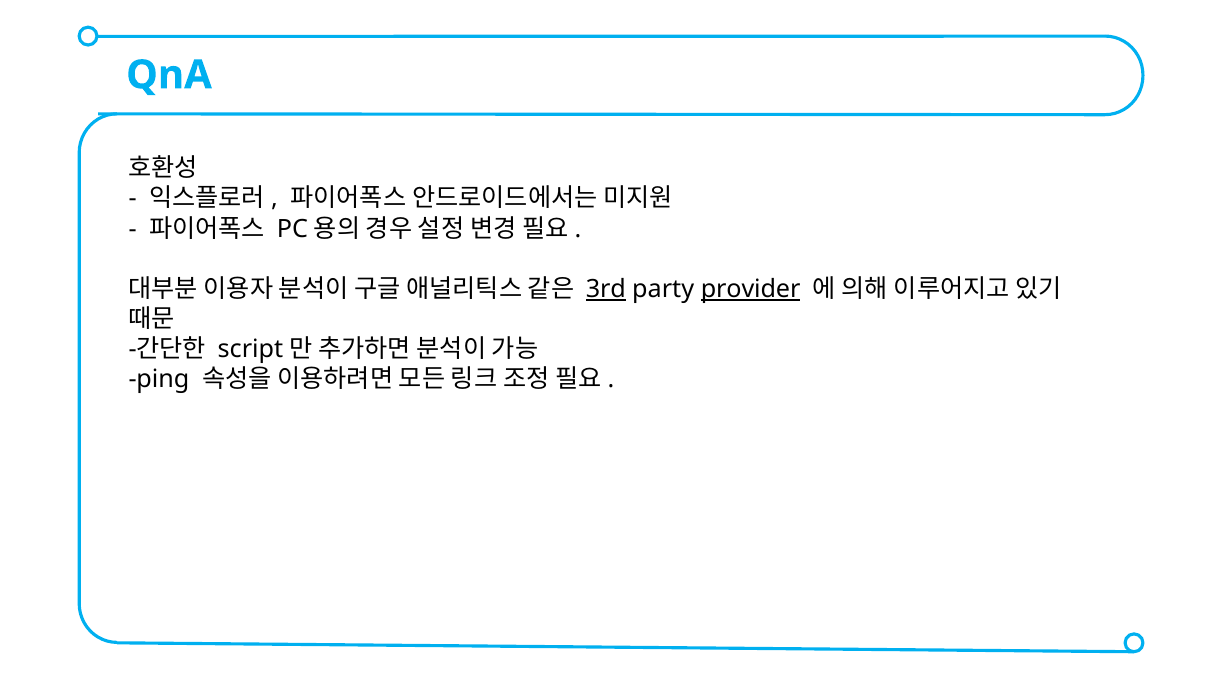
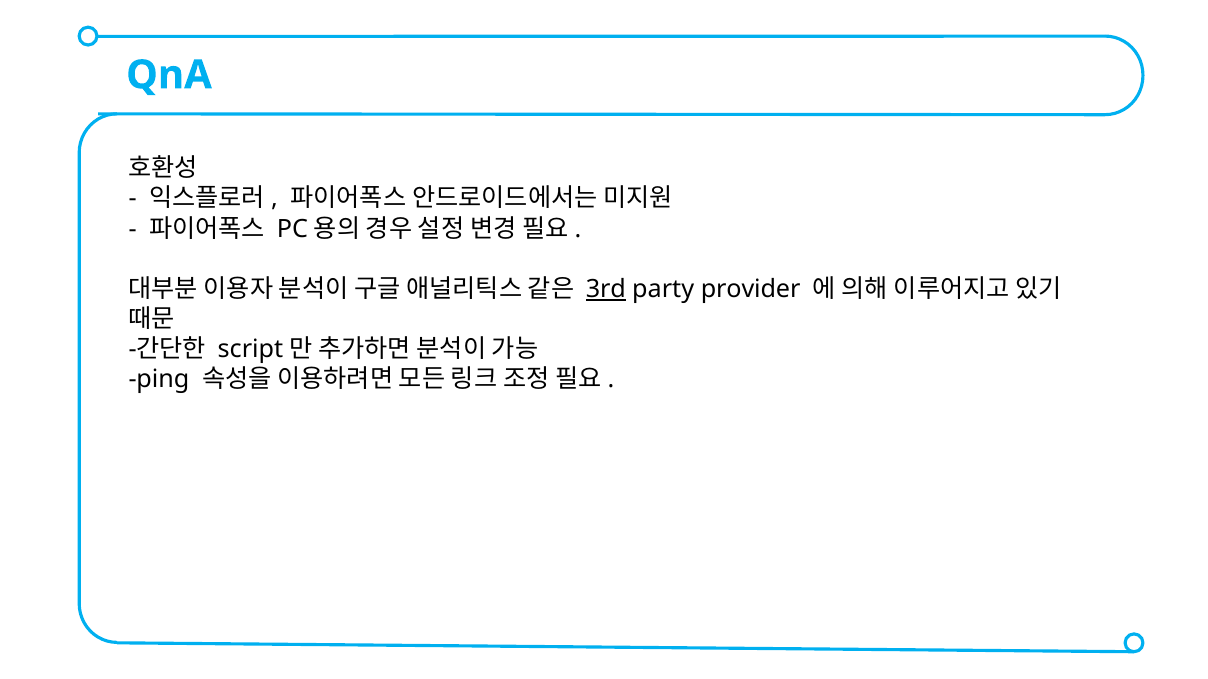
provider underline: present -> none (751, 289)
